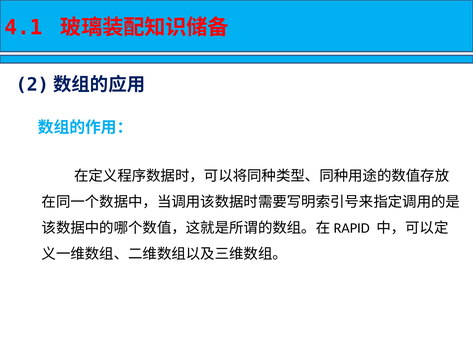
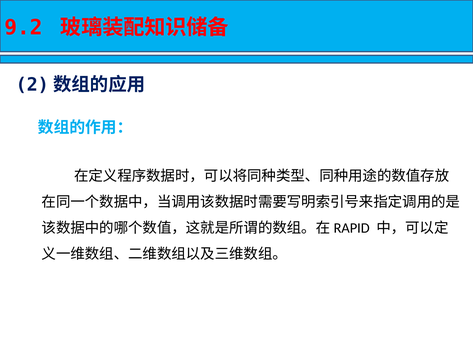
4.1: 4.1 -> 9.2 (24, 27)
